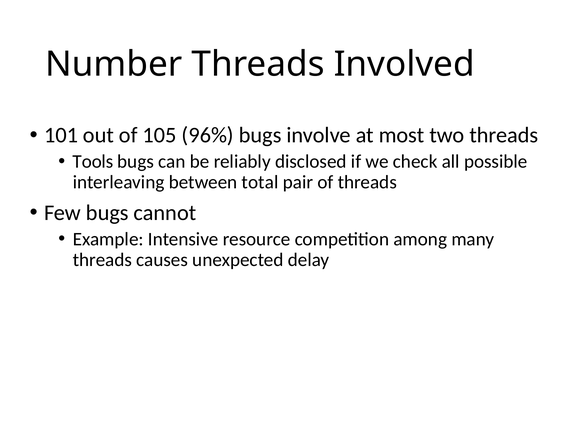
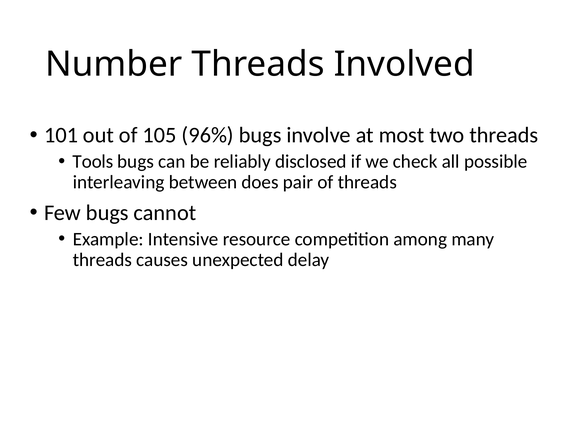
total: total -> does (260, 182)
